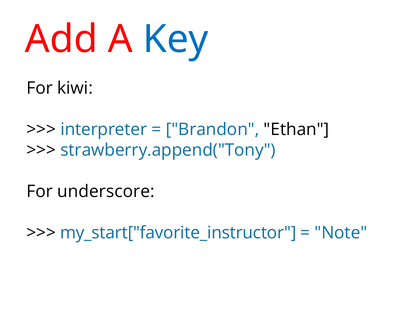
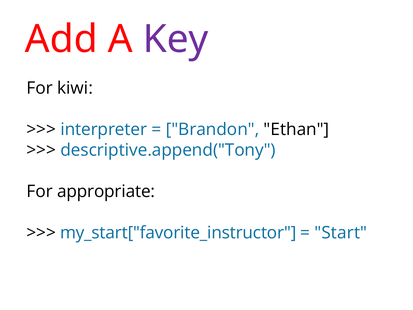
Key colour: blue -> purple (176, 39)
strawberry.append("Tony: strawberry.append("Tony -> descriptive.append("Tony (168, 150)
underscore: underscore -> appropriate (106, 191)
Note: Note -> Start (341, 232)
